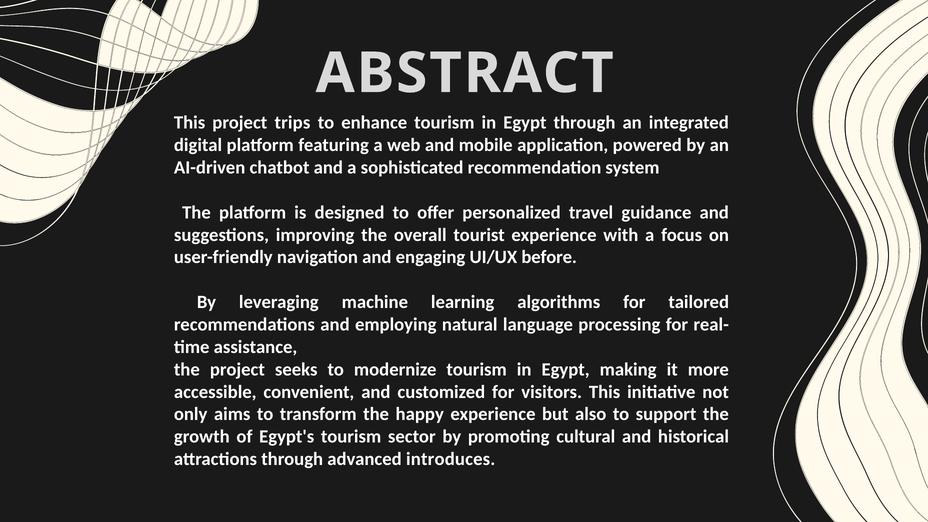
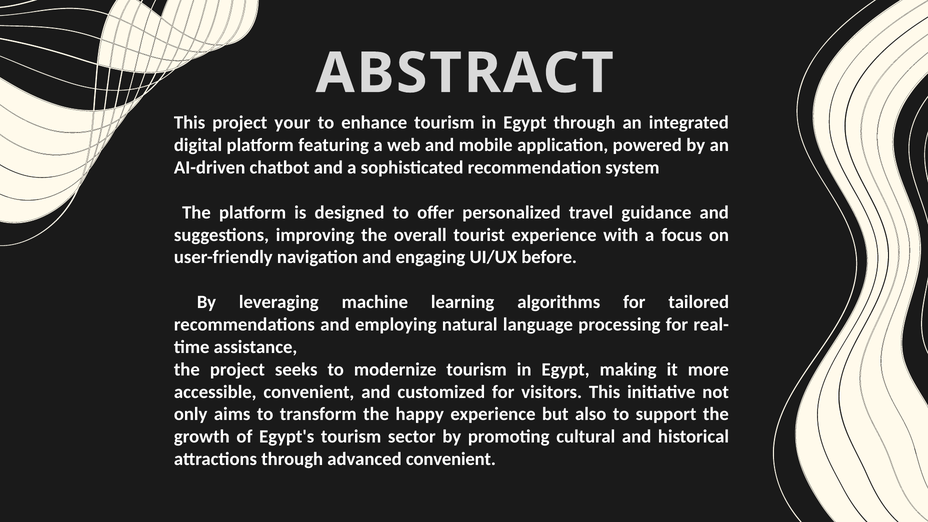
trips: trips -> your (292, 123)
advanced introduces: introduces -> convenient (451, 459)
